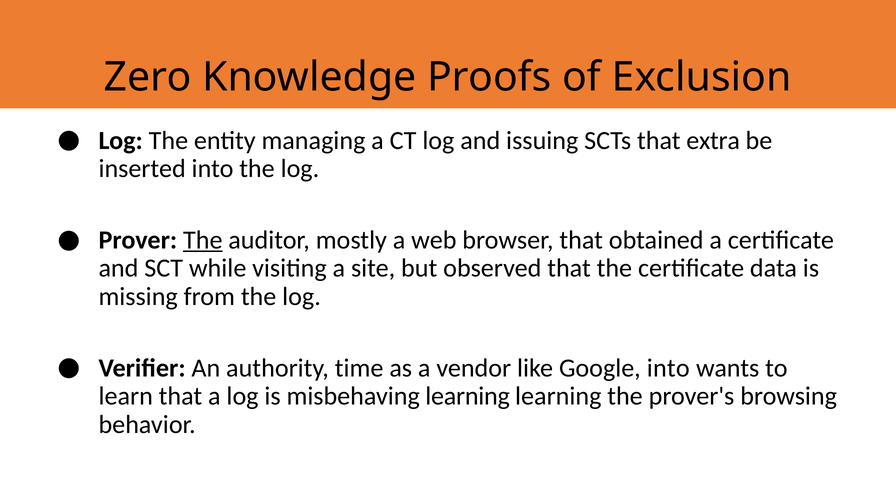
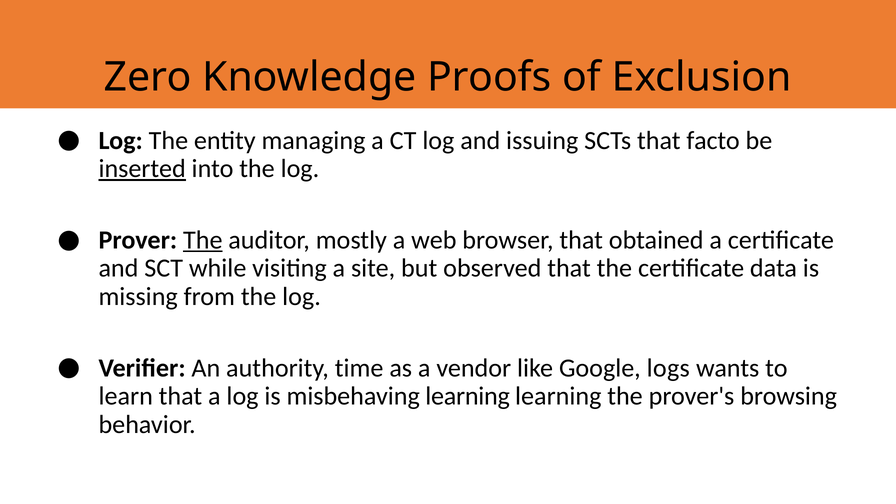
extra: extra -> facto (713, 141)
inserted underline: none -> present (142, 169)
Google into: into -> logs (668, 368)
